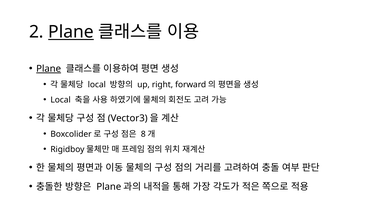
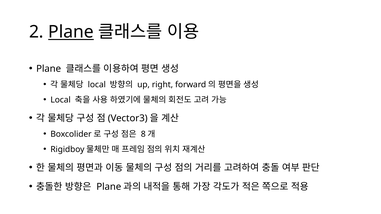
Plane underline: present -> none (49, 69)
